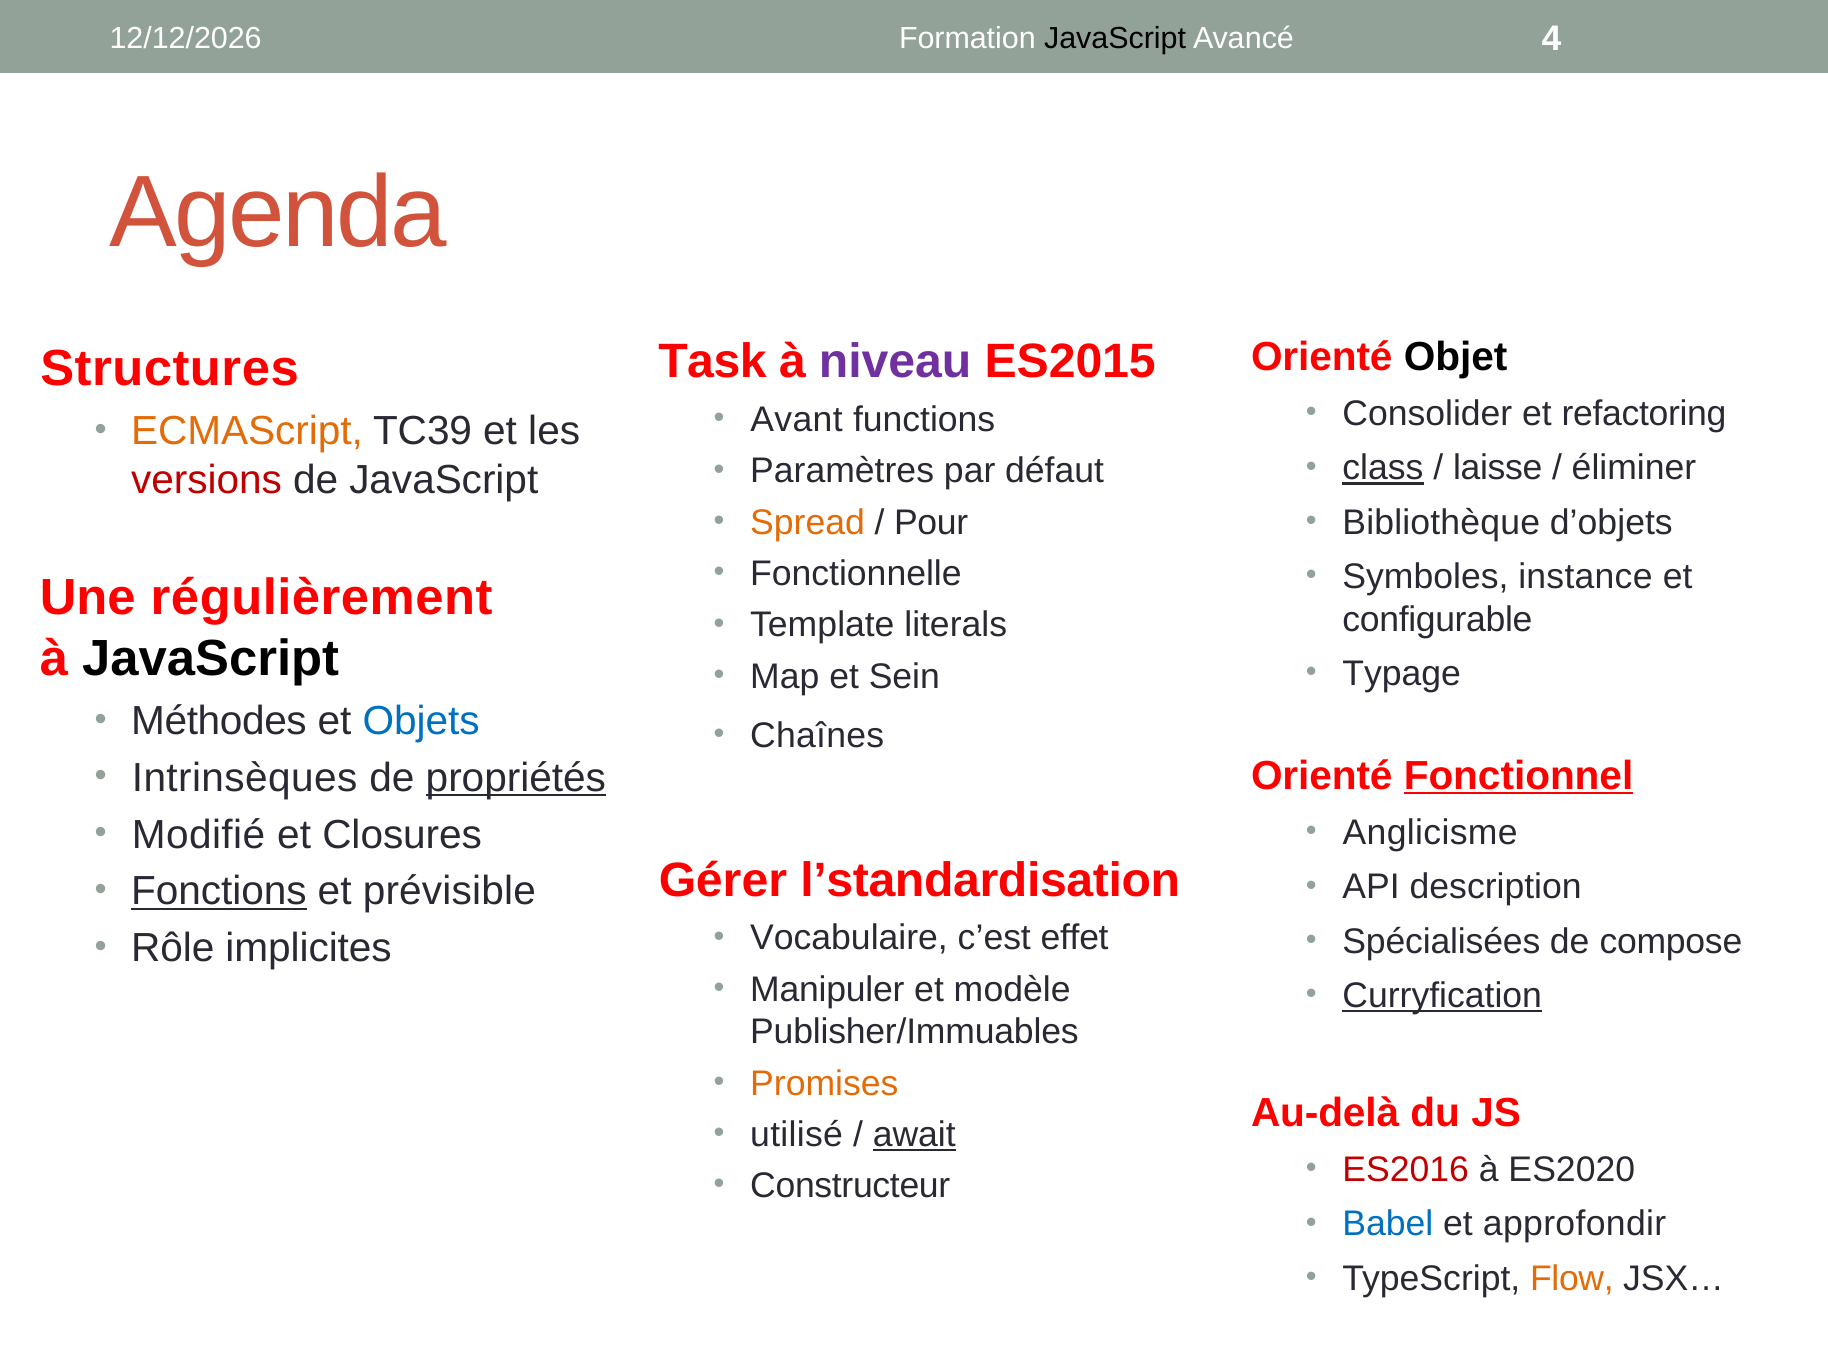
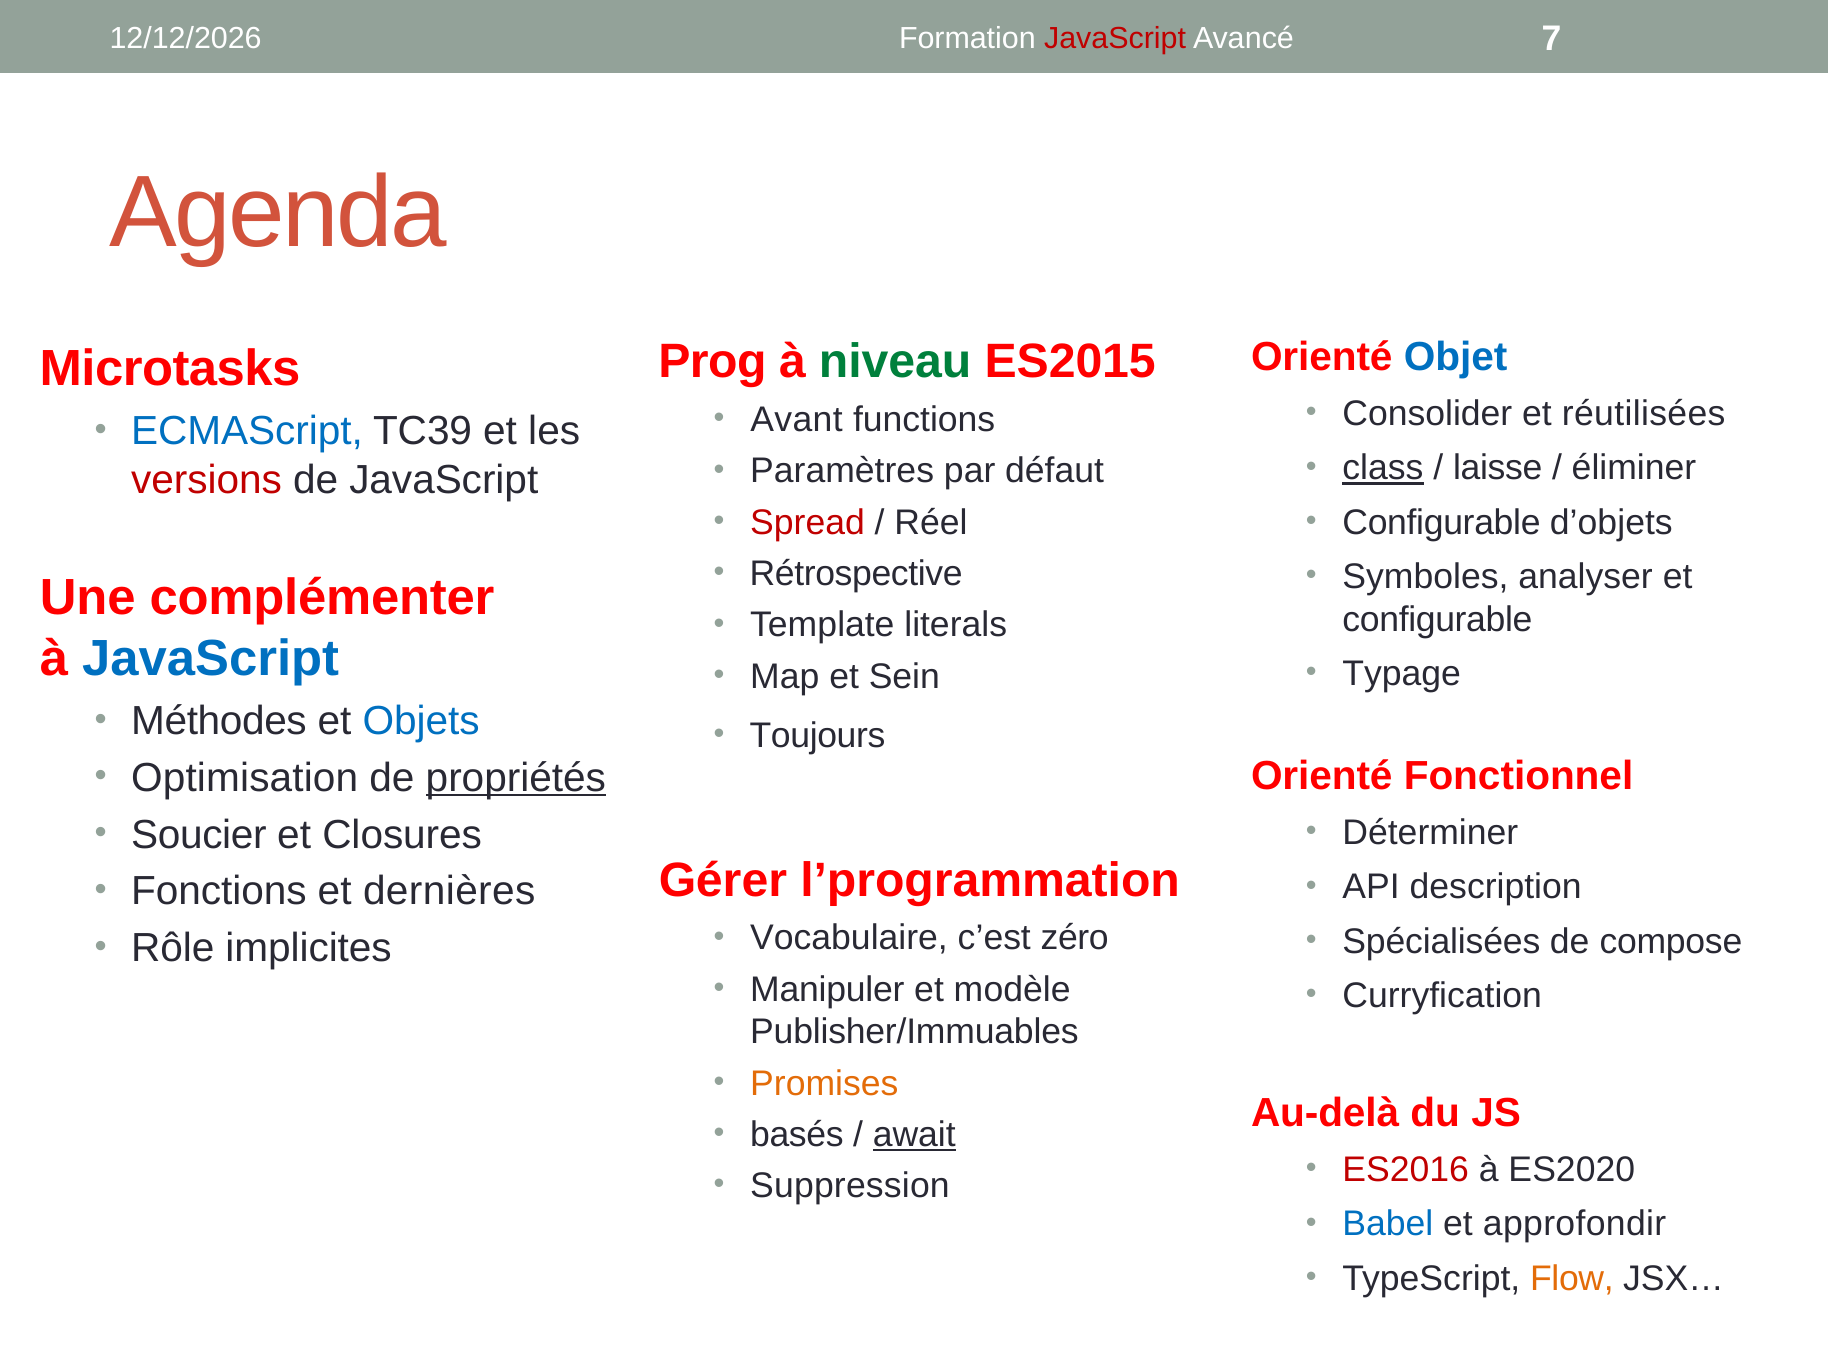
JavaScript colour: black -> red (1115, 39)
4: 4 -> 7 (1552, 39)
Objet colour: black -> blue (1456, 357)
Task: Task -> Prog (712, 362)
niveau colour: purple -> green (895, 362)
Structures: Structures -> Microtasks (170, 369)
refactoring: refactoring -> réutilisées (1644, 414)
ECMAScript colour: orange -> blue (247, 432)
Spread colour: orange -> red (808, 523)
Pour: Pour -> Réel (931, 523)
Bibliothèque: Bibliothèque -> Configurable (1441, 523)
Fonctionnelle: Fonctionnelle -> Rétrospective (856, 574)
instance: instance -> analyser (1586, 577)
régulièrement: régulièrement -> complémenter (322, 598)
JavaScript colour: black -> blue (211, 659)
Chaînes: Chaînes -> Toujours (818, 735)
Fonctionnel underline: present -> none (1519, 776)
Intrinsèques: Intrinsèques -> Optimisation (245, 778)
Modifié: Modifié -> Soucier (199, 835)
Anglicisme: Anglicisme -> Déterminer (1430, 833)
l’standardisation: l’standardisation -> l’programmation (990, 880)
Fonctions underline: present -> none (219, 891)
prévisible: prévisible -> dernières (449, 891)
effet: effet -> zéro (1075, 938)
Curryfication underline: present -> none (1442, 996)
utilisé: utilisé -> basés (797, 1135)
Constructeur: Constructeur -> Suppression (850, 1186)
